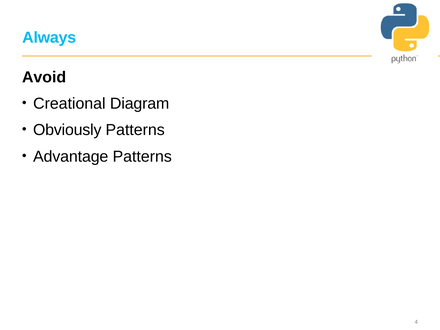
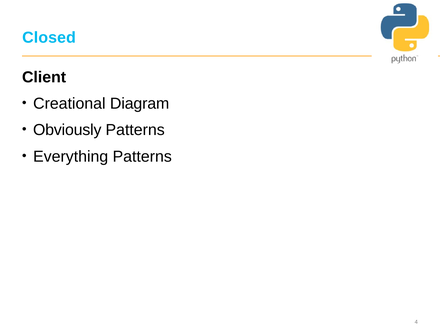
Always: Always -> Closed (49, 38)
Avoid: Avoid -> Client (44, 77)
Advantage: Advantage -> Everything (71, 156)
